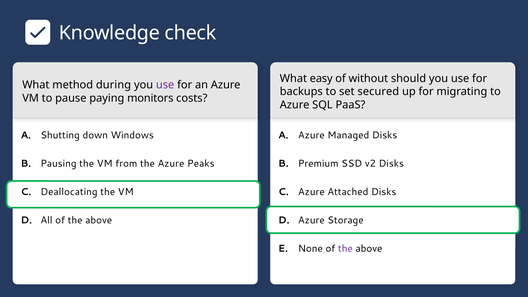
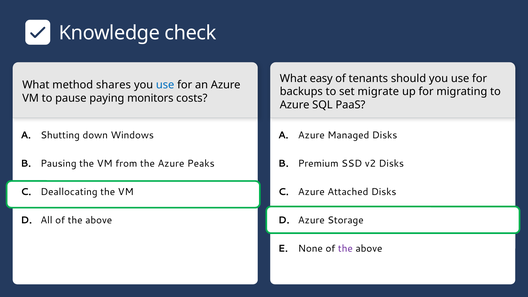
without: without -> tenants (368, 78)
during: during -> shares (113, 85)
use colour: purple -> blue (165, 85)
secured: secured -> migrate (378, 92)
